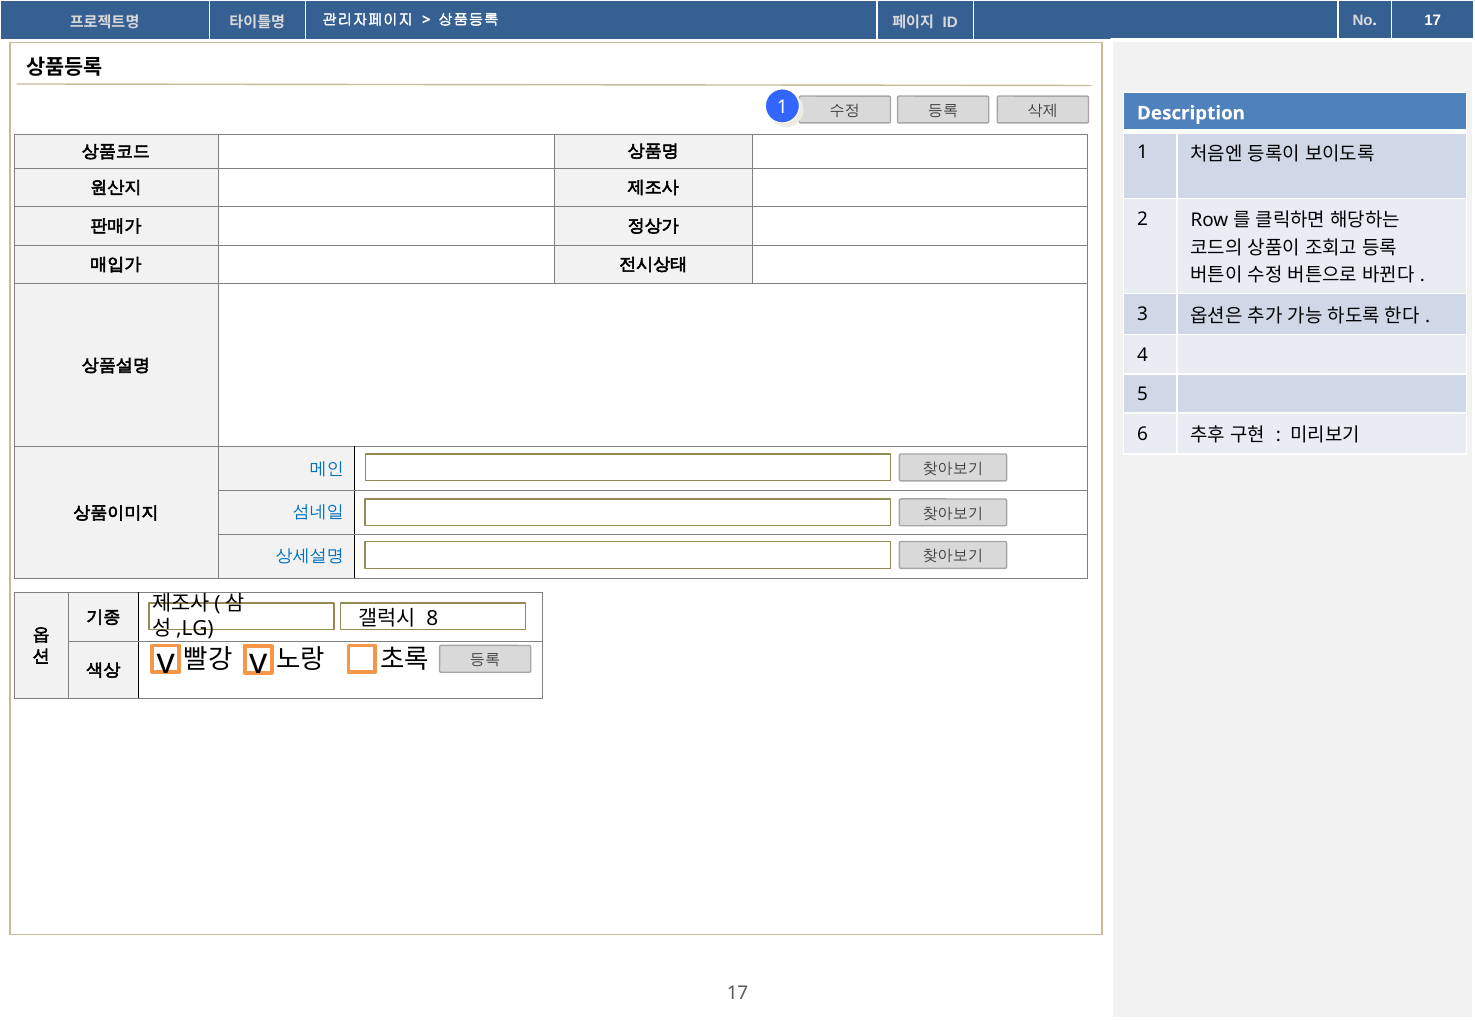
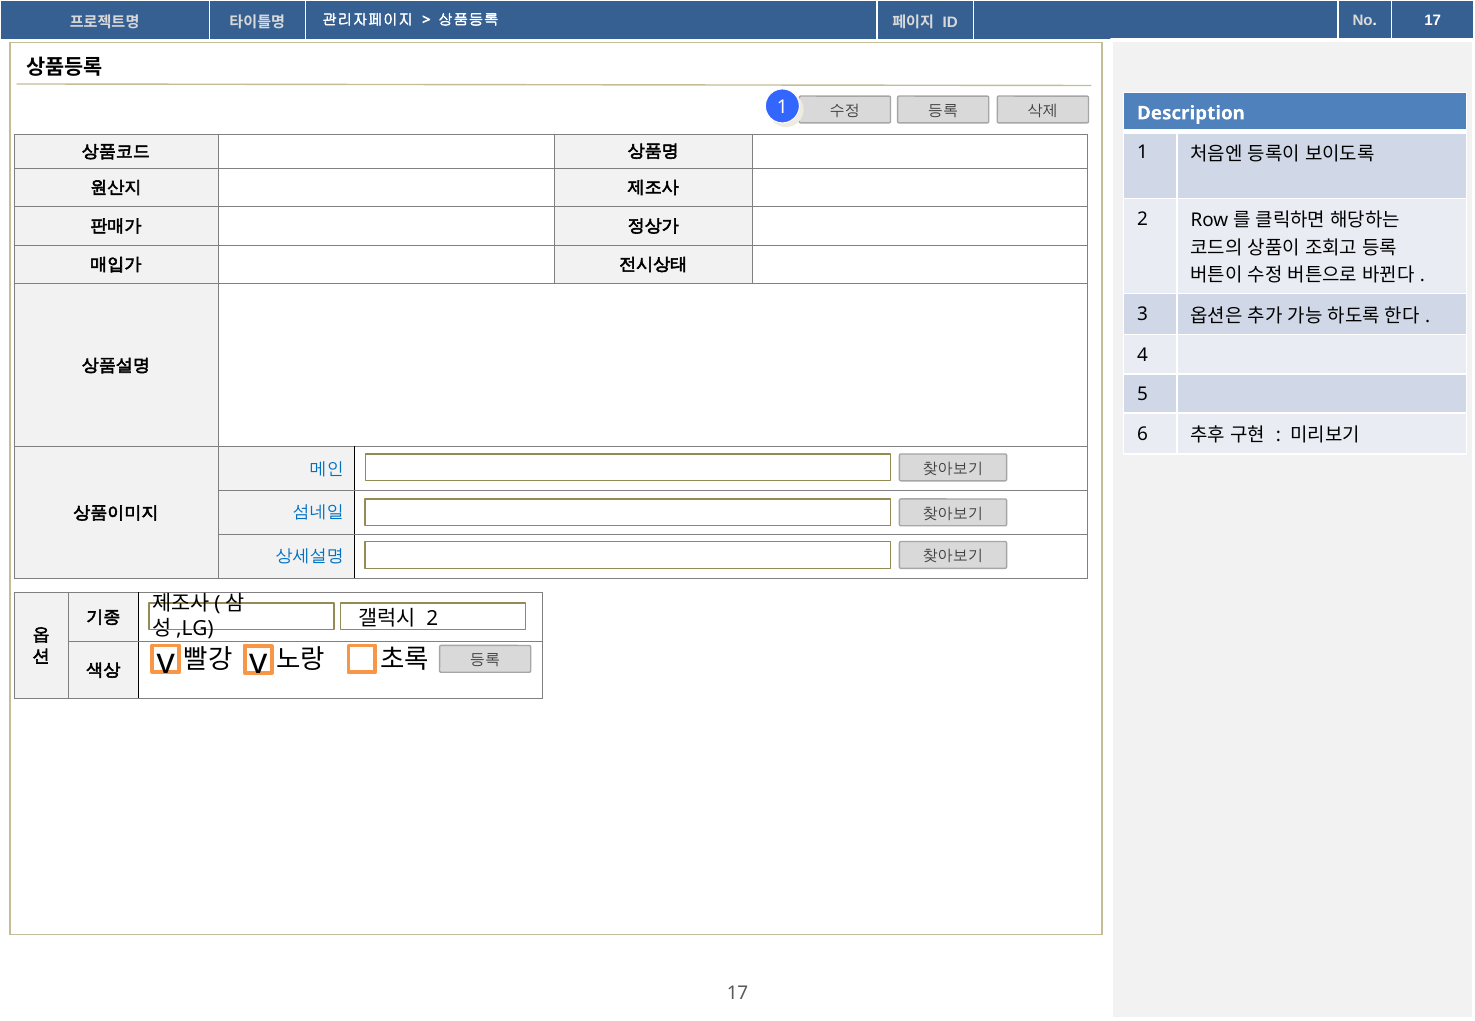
8: 8 -> 2 (432, 619)
